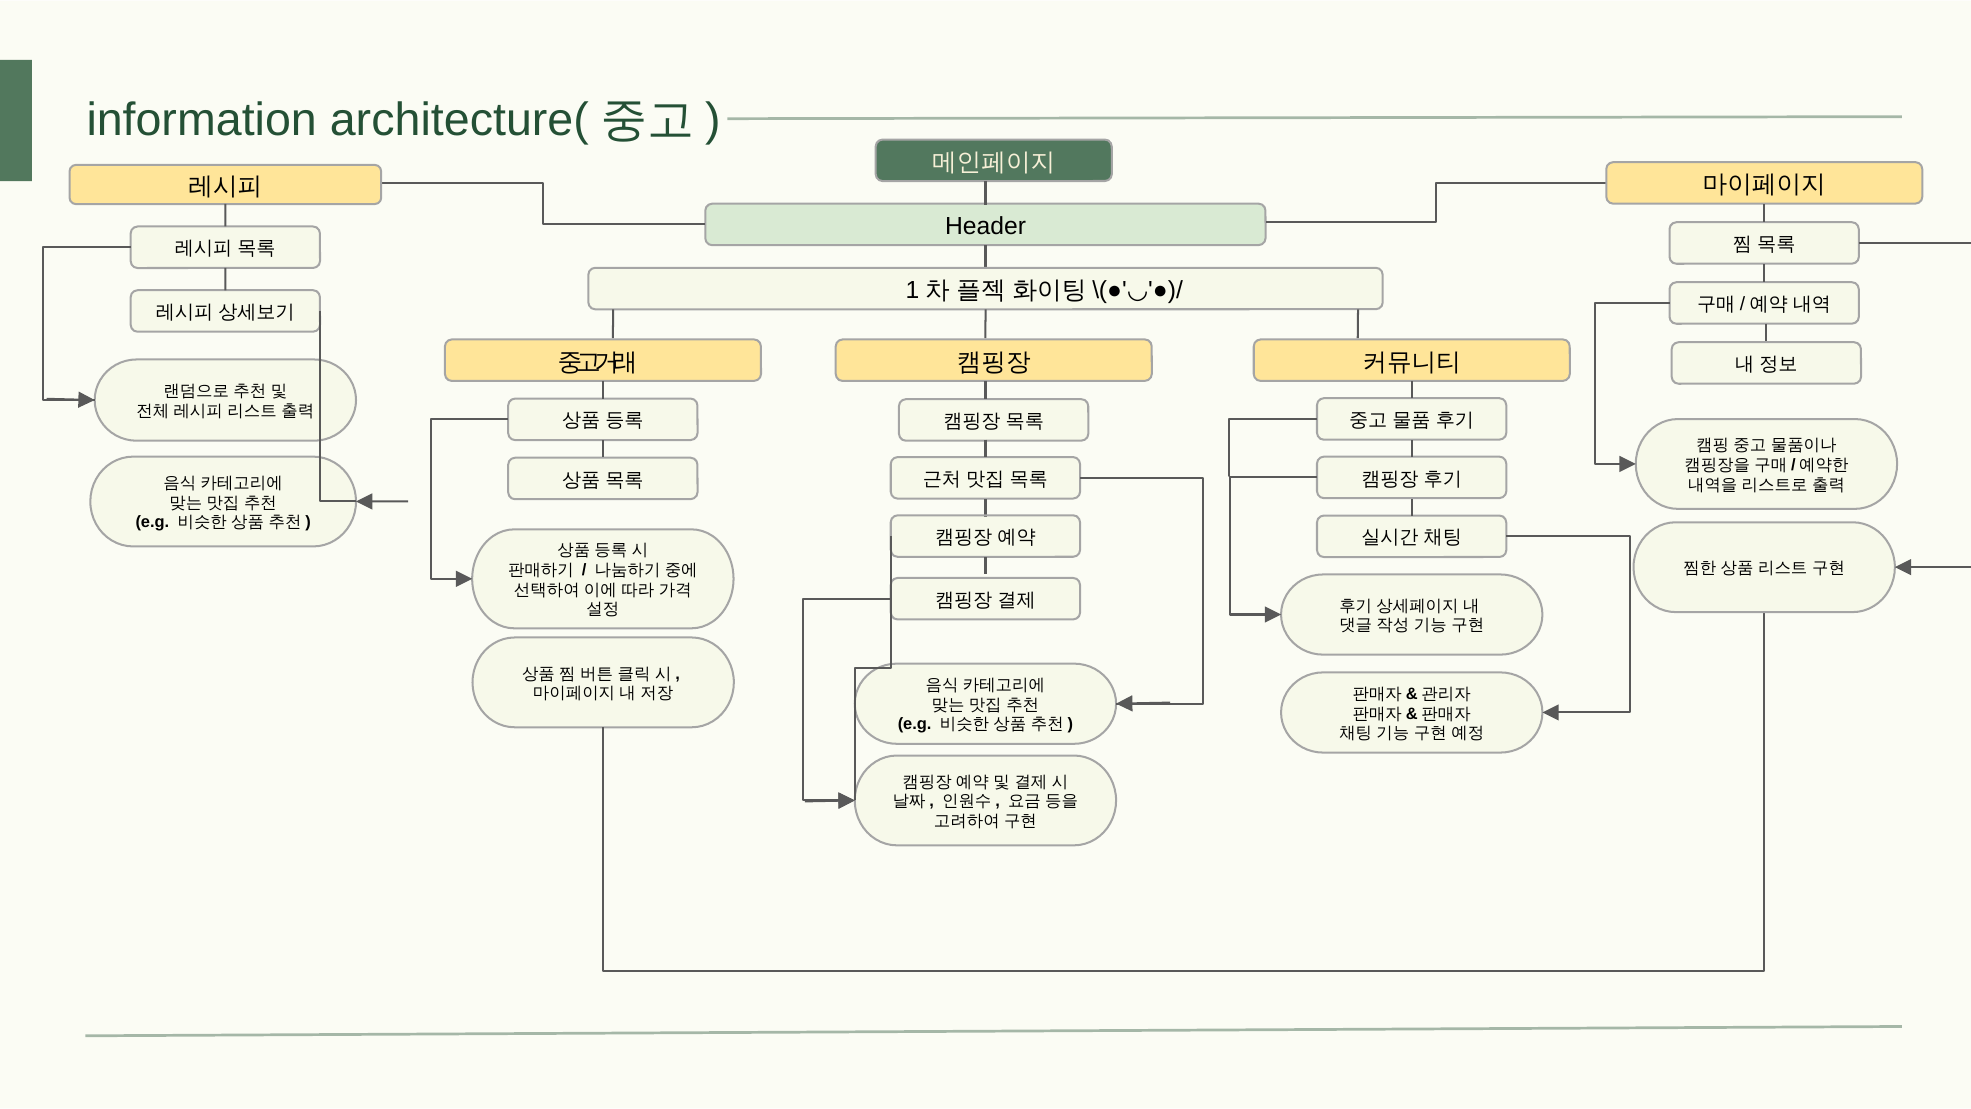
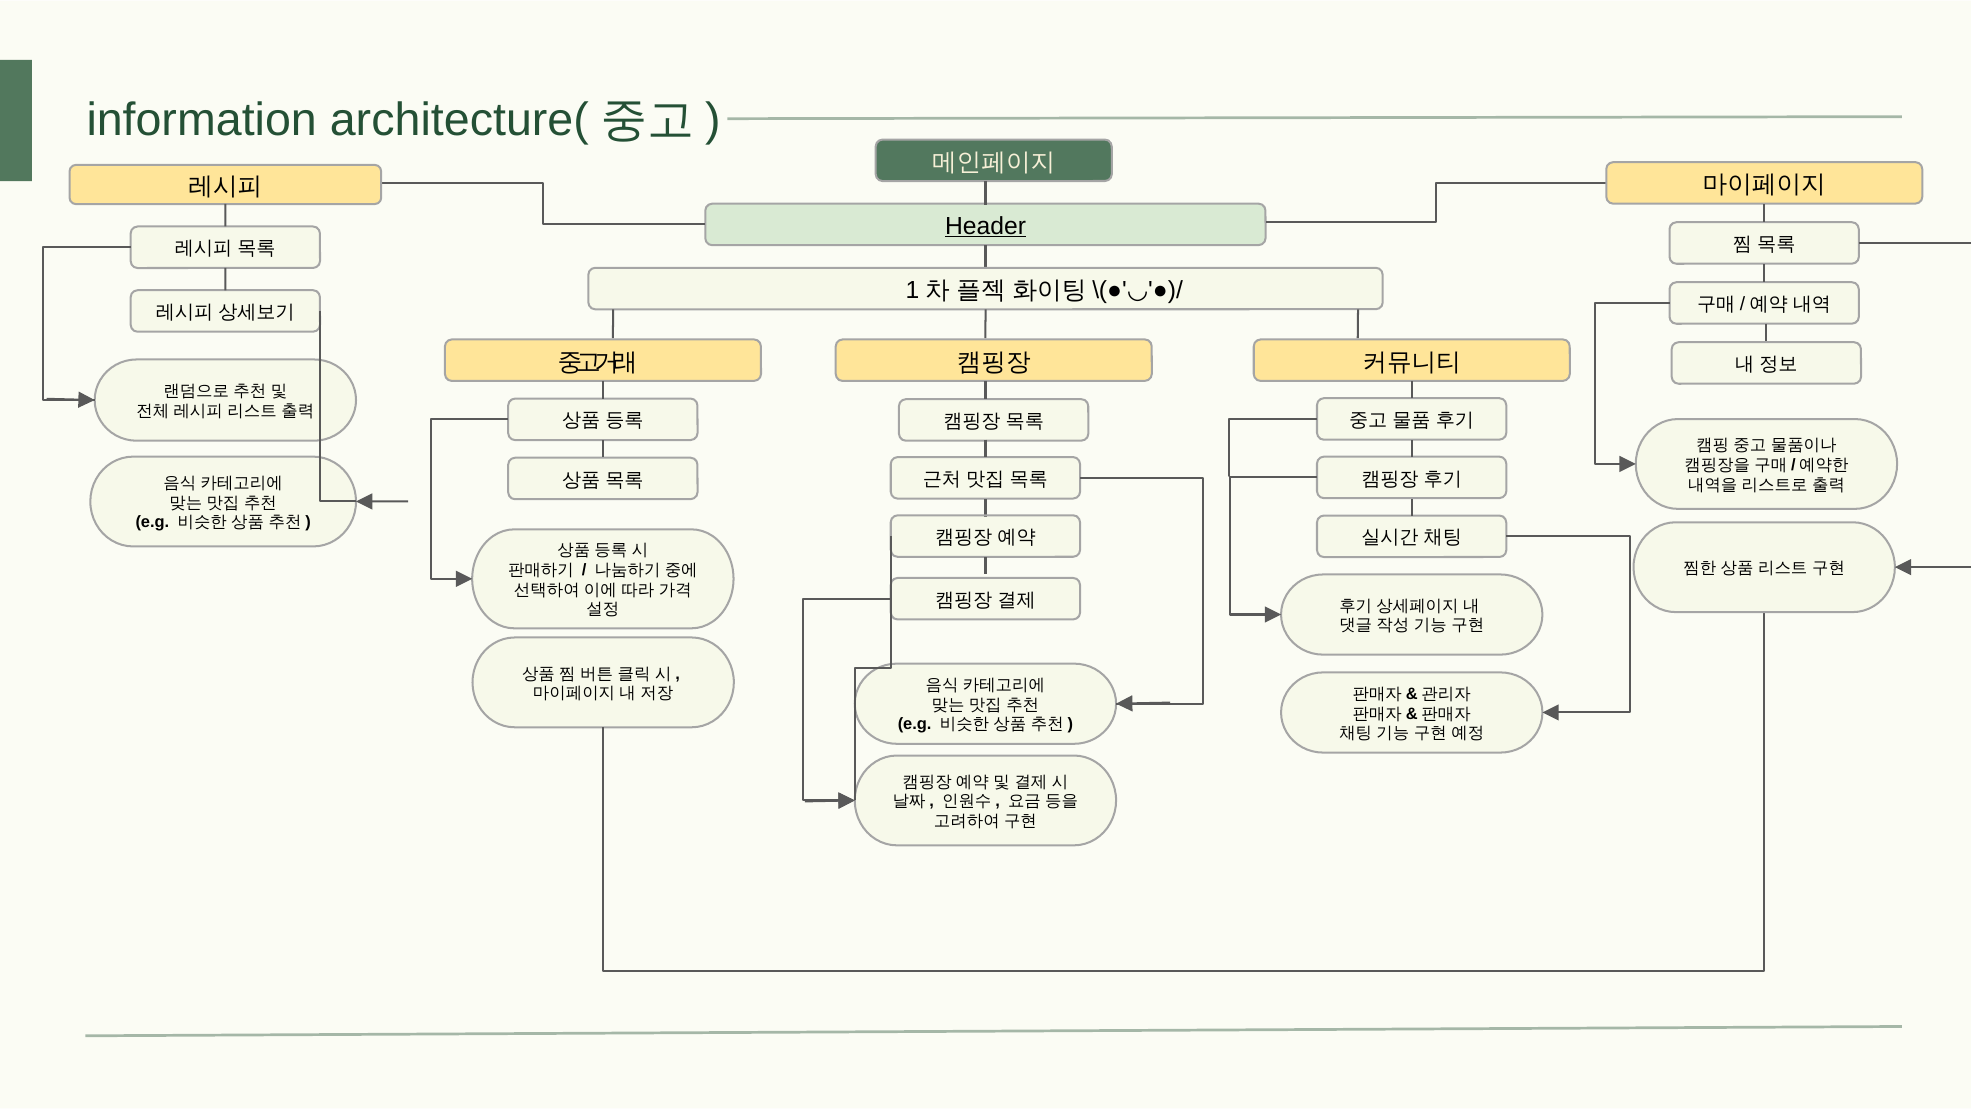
Header underline: none -> present (986, 226)
